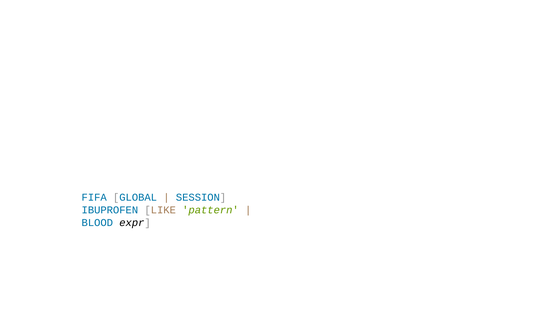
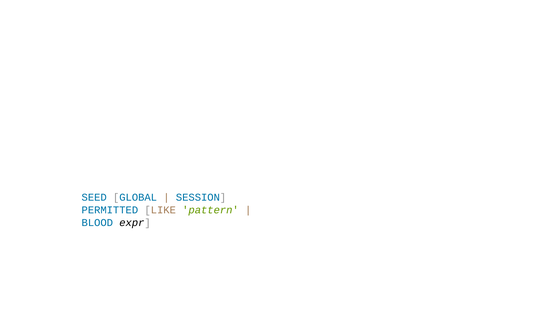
FIFA: FIFA -> SEED (94, 198)
IBUPROFEN: IBUPROFEN -> PERMITTED (110, 210)
